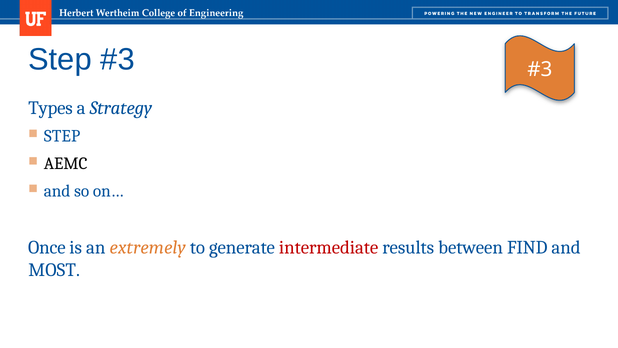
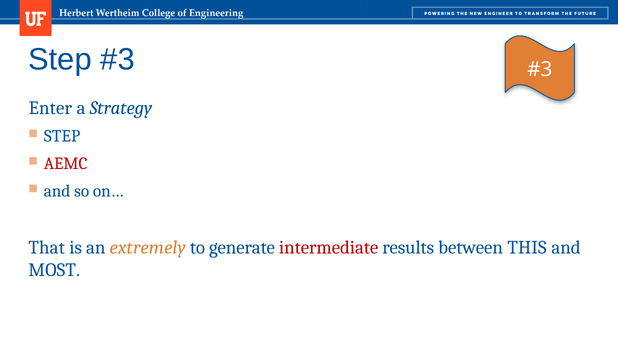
Types: Types -> Enter (50, 108)
AEMC colour: black -> red (66, 164)
Once: Once -> That (47, 247)
FIND: FIND -> THIS (527, 247)
